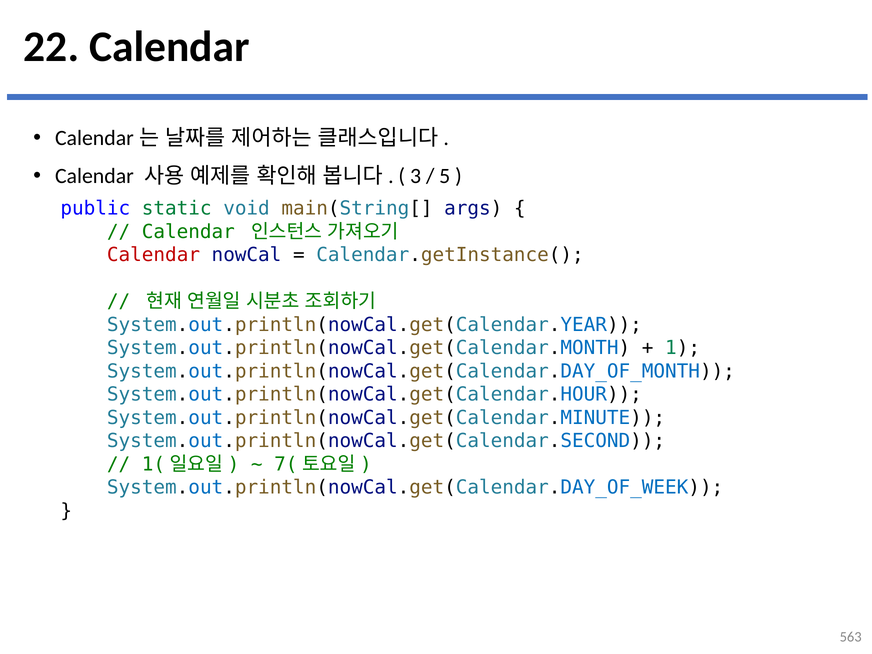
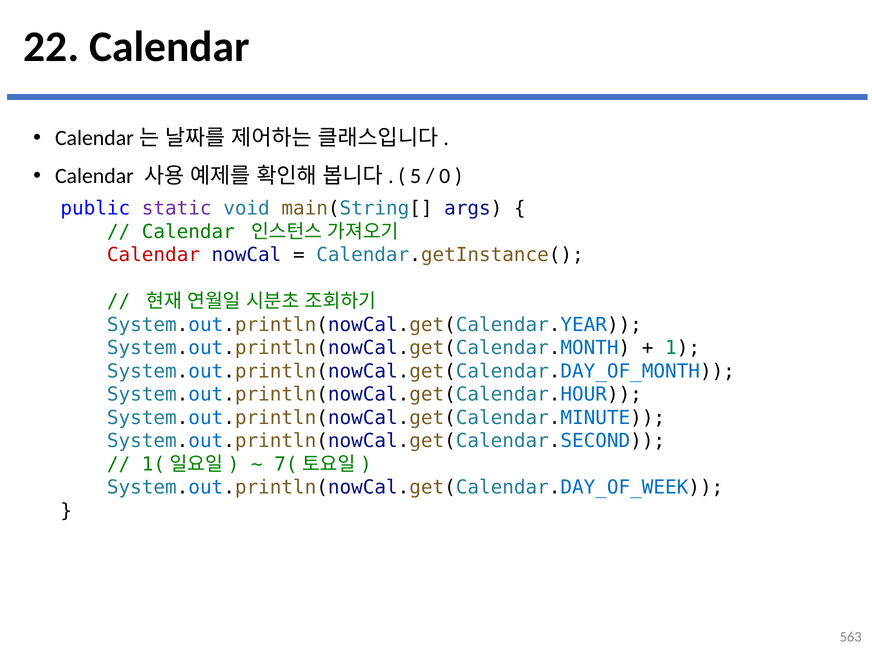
3: 3 -> 5 (416, 176)
5: 5 -> 0 (445, 176)
static colour: green -> purple (177, 209)
